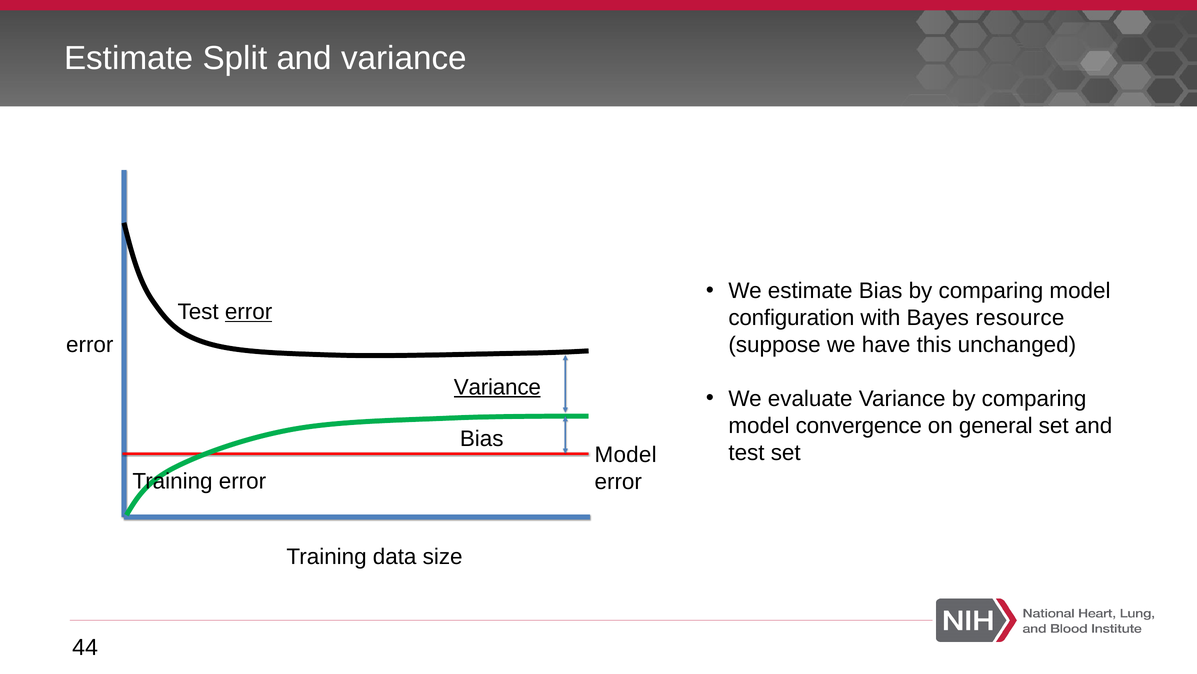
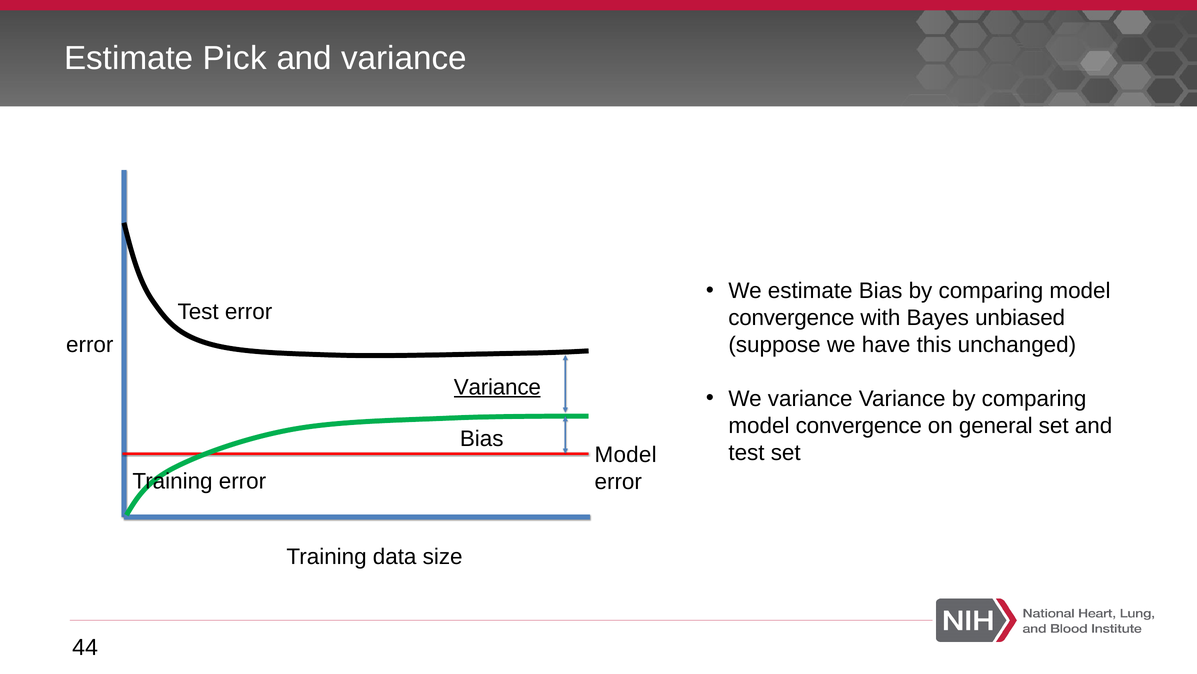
Split: Split -> Pick (235, 58)
error underline: present -> none (249, 311)
configuration: configuration -> convergence (791, 318)
resource: resource -> unbiased (1020, 318)
We evaluate: evaluate -> variance (810, 398)
